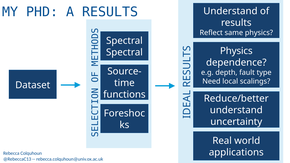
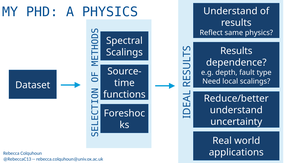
A RESULTS: RESULTS -> PHYSICS (110, 12)
Physics: Physics -> Results (236, 51)
Spectral: Spectral -> Scalings (124, 52)
